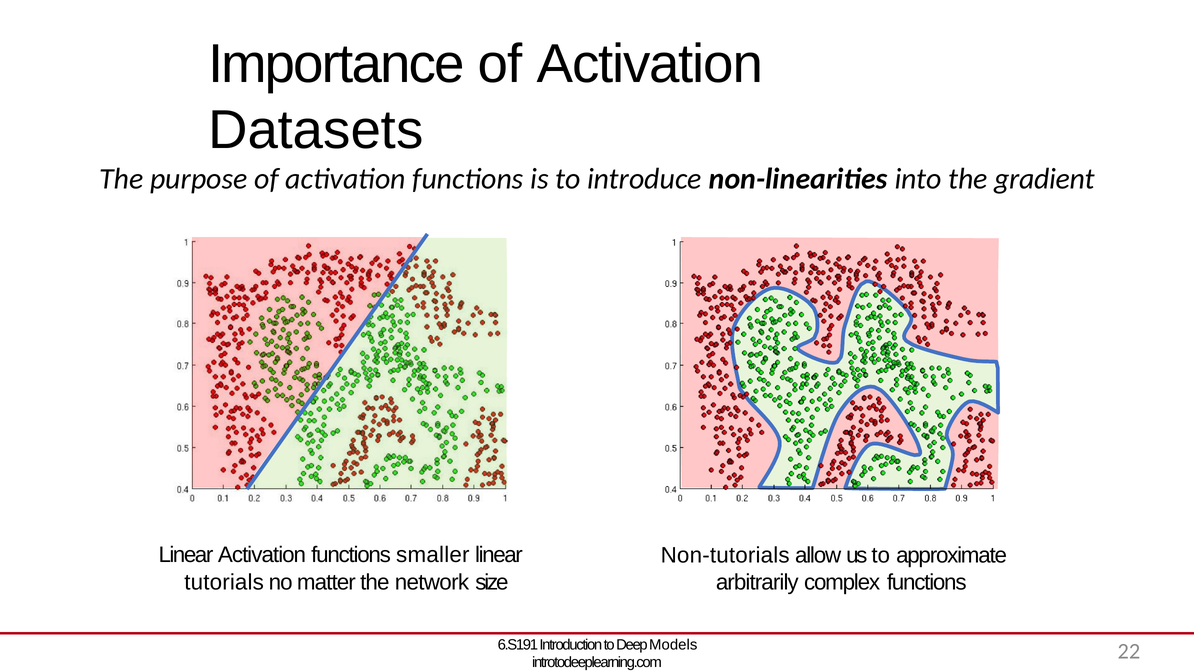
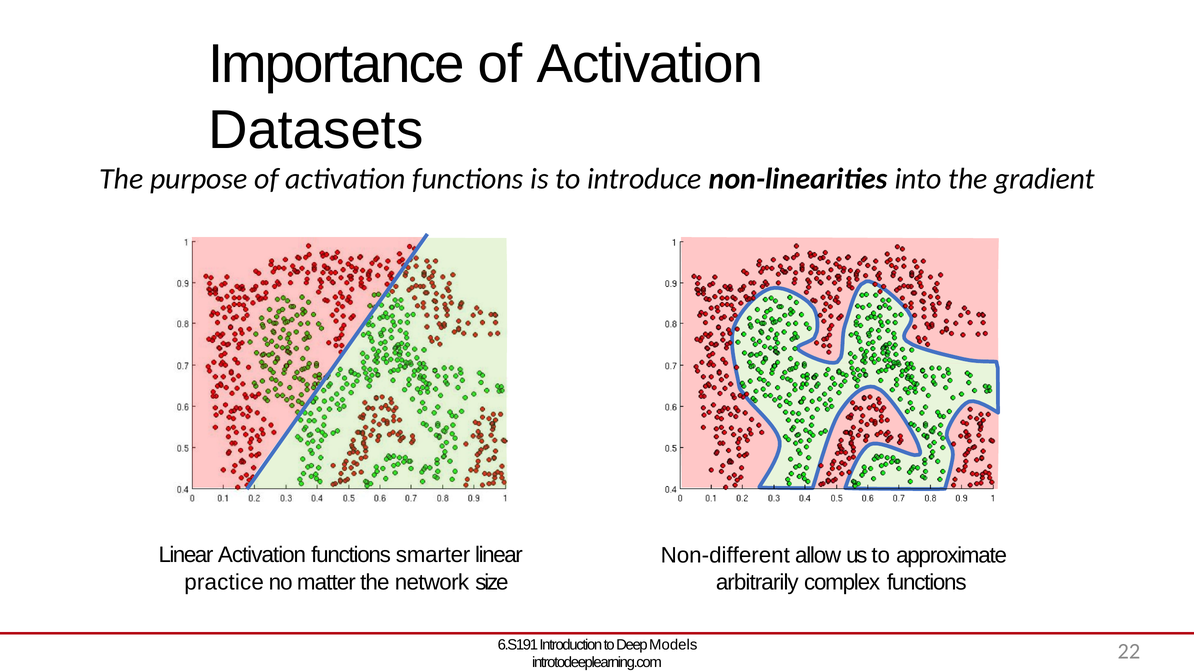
smaller: smaller -> smarter (433, 555)
Non-tutorials: Non-tutorials -> Non-different (725, 555)
tutorials: tutorials -> practice (224, 582)
